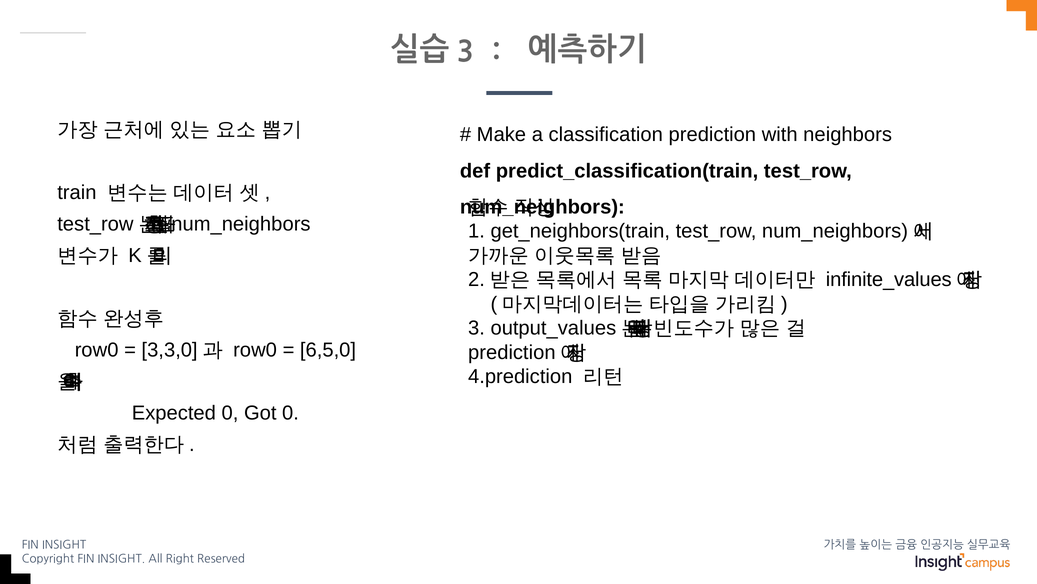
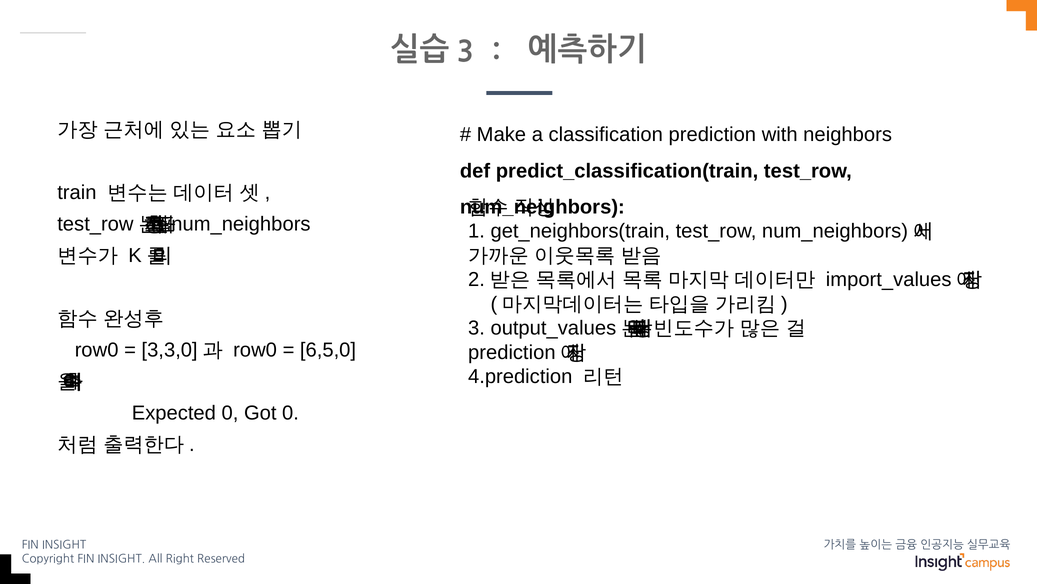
infinite_values: infinite_values -> import_values (889, 279)
